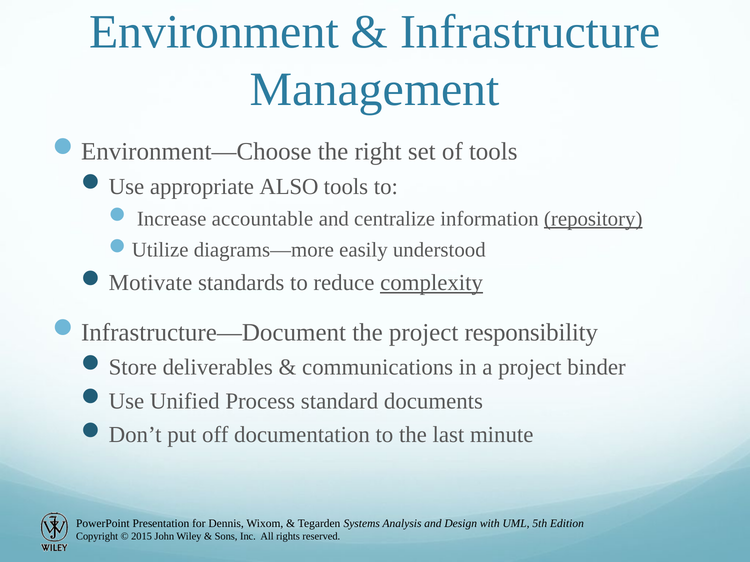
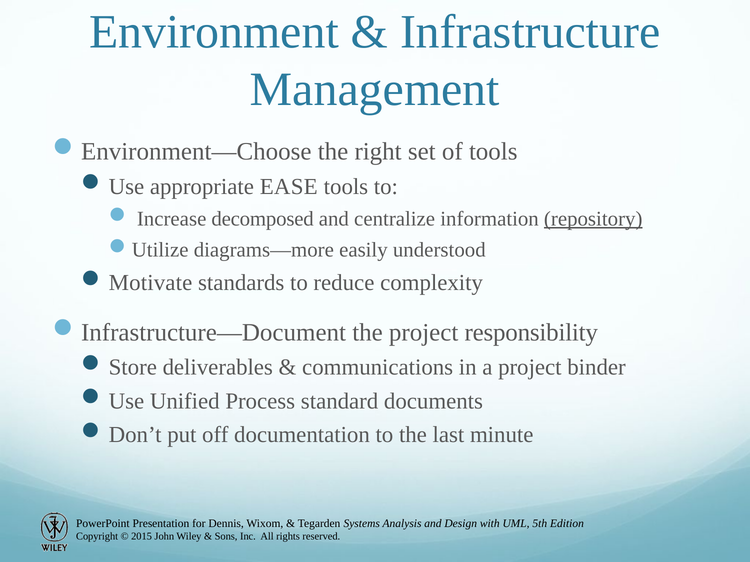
ALSO: ALSO -> EASE (289, 187)
accountable: accountable -> decomposed (263, 219)
complexity underline: present -> none (432, 283)
